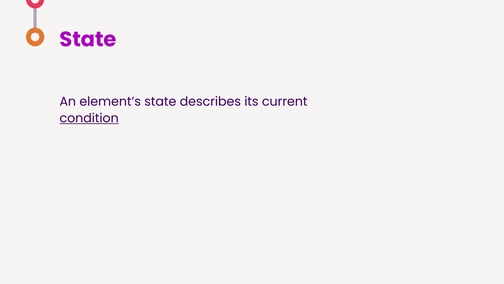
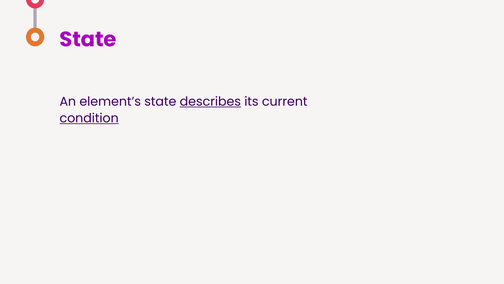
describes underline: none -> present (210, 101)
